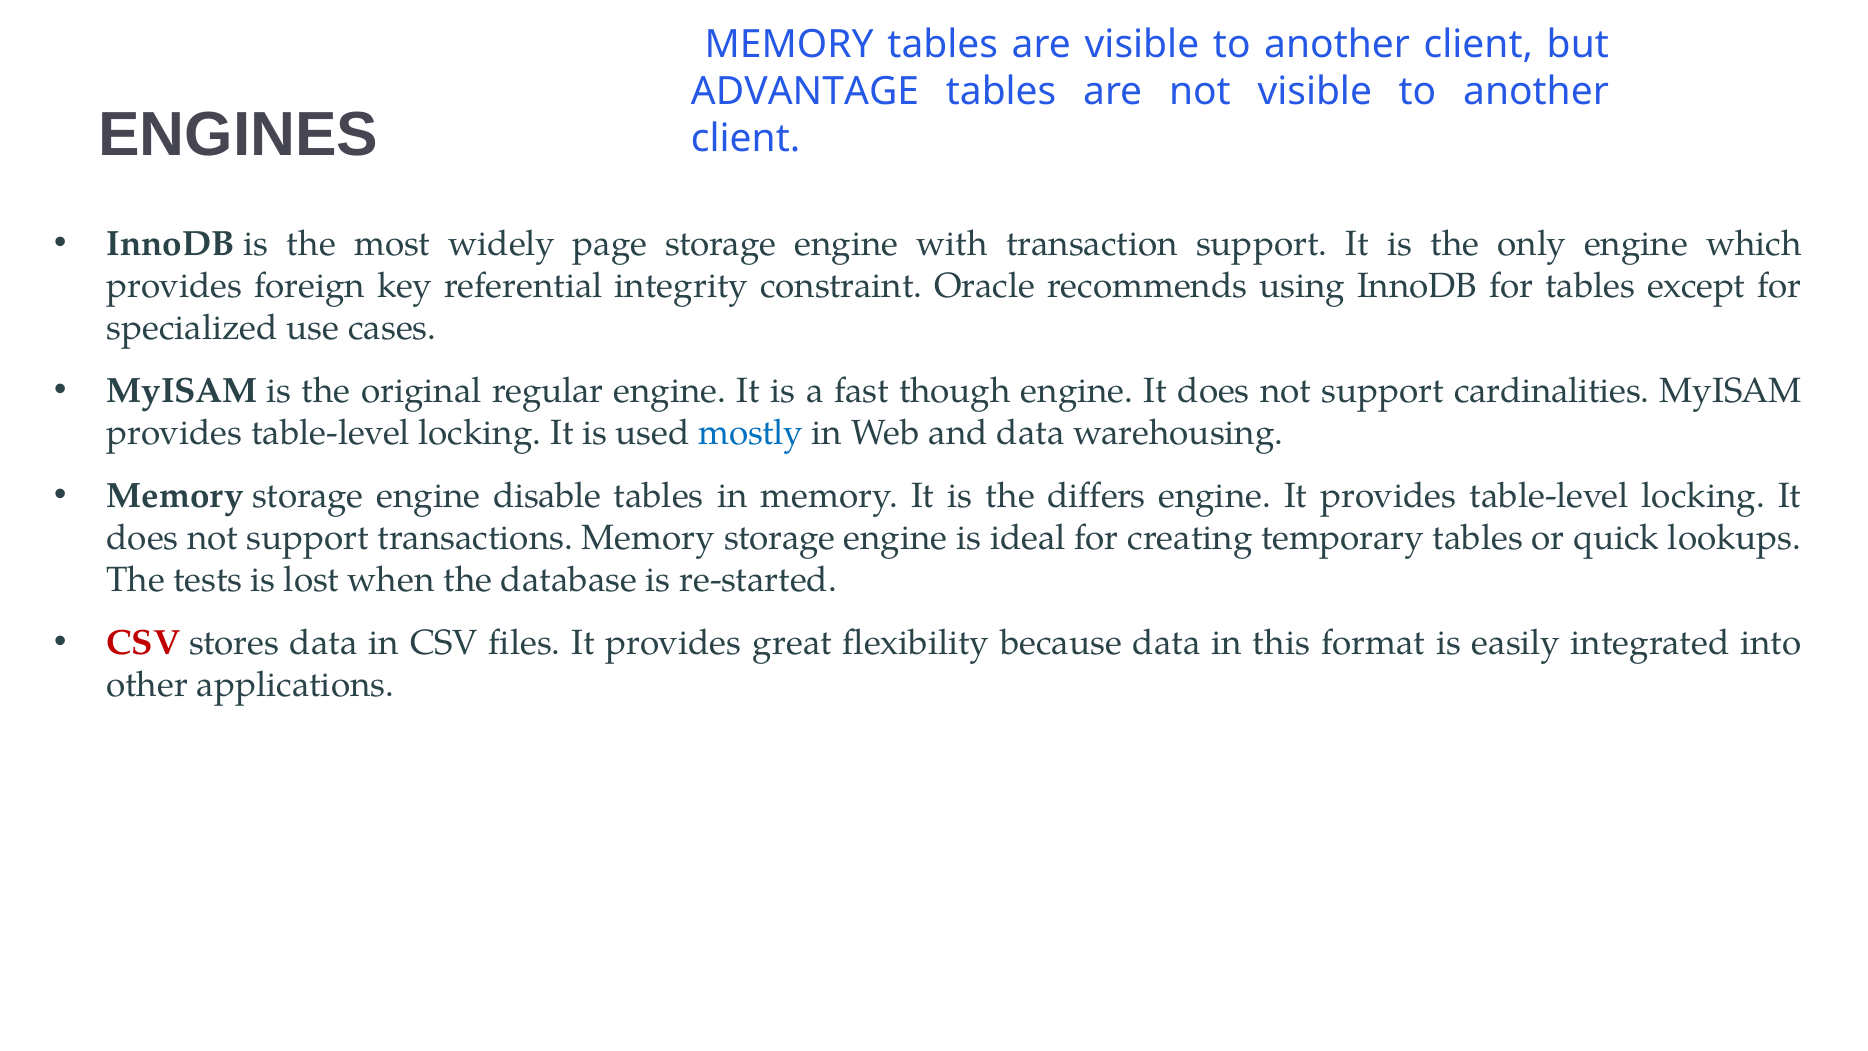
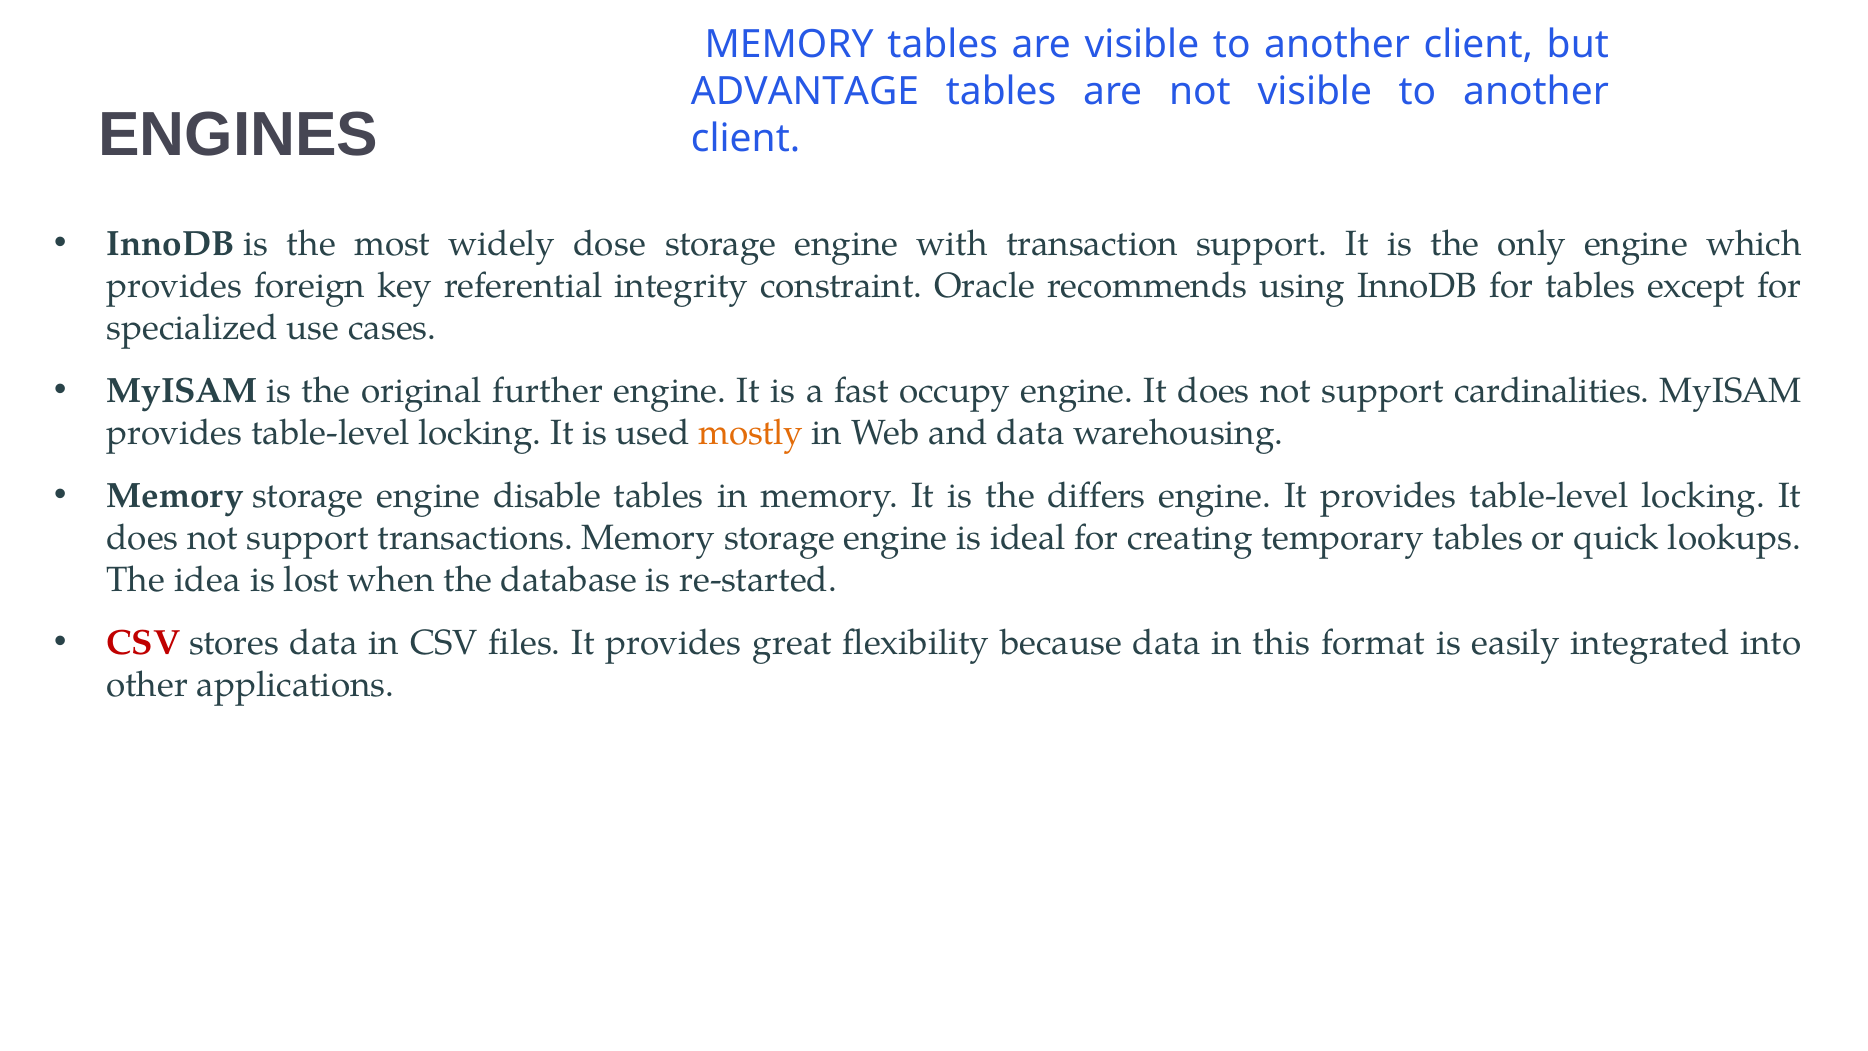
page: page -> dose (610, 243)
regular: regular -> further (548, 391)
though: though -> occupy (955, 391)
mostly colour: blue -> orange (751, 433)
tests: tests -> idea (208, 580)
